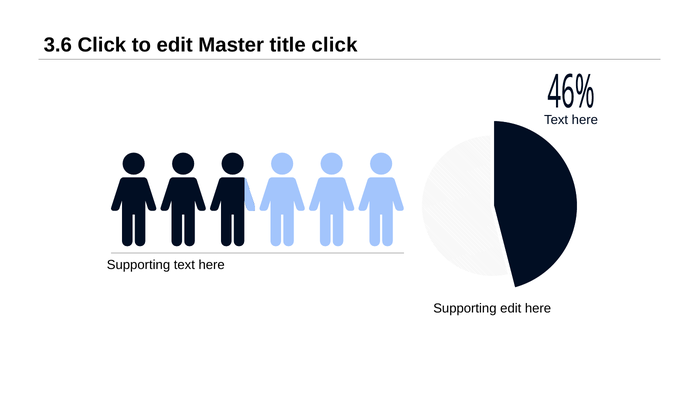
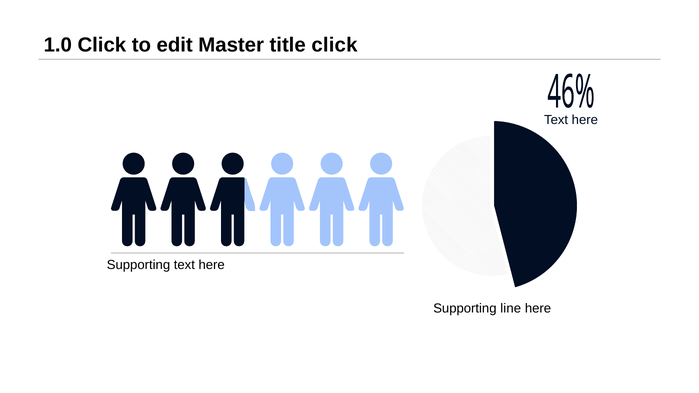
3.6: 3.6 -> 1.0 (58, 45)
Supporting edit: edit -> line (511, 309)
